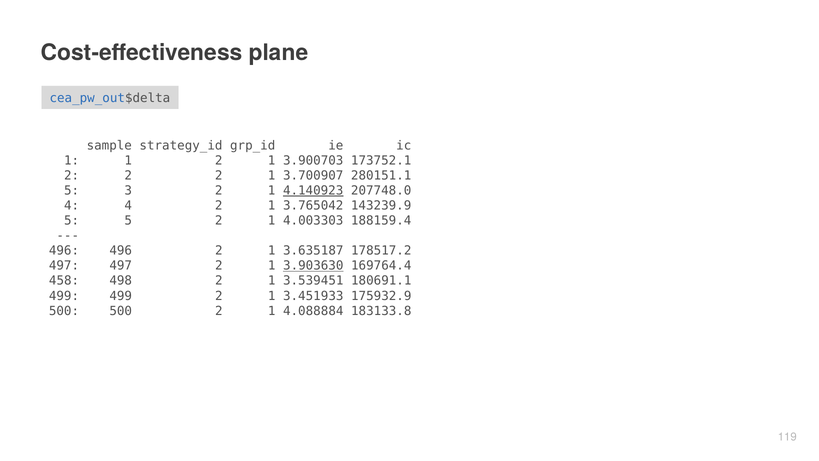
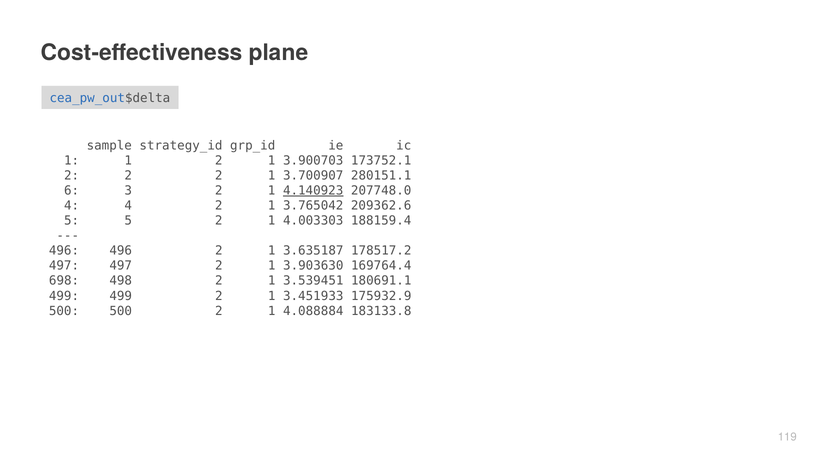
5: 5 -> 6 (72, 191)
143239.9: 143239.9 -> 209362.6 (381, 206)
3.903630 underline: present -> none (313, 266)
458: 458 -> 698 (64, 281)
